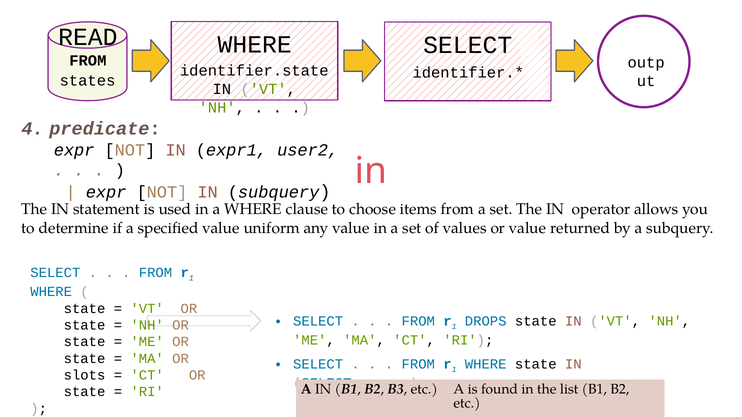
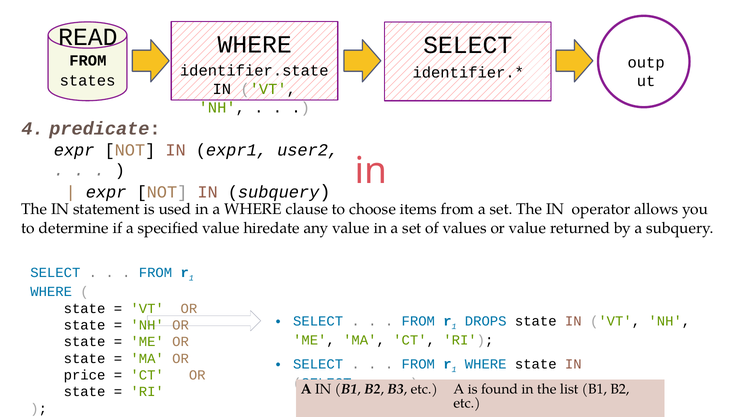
uniform: uniform -> hiredate (272, 228)
slots: slots -> price (85, 376)
